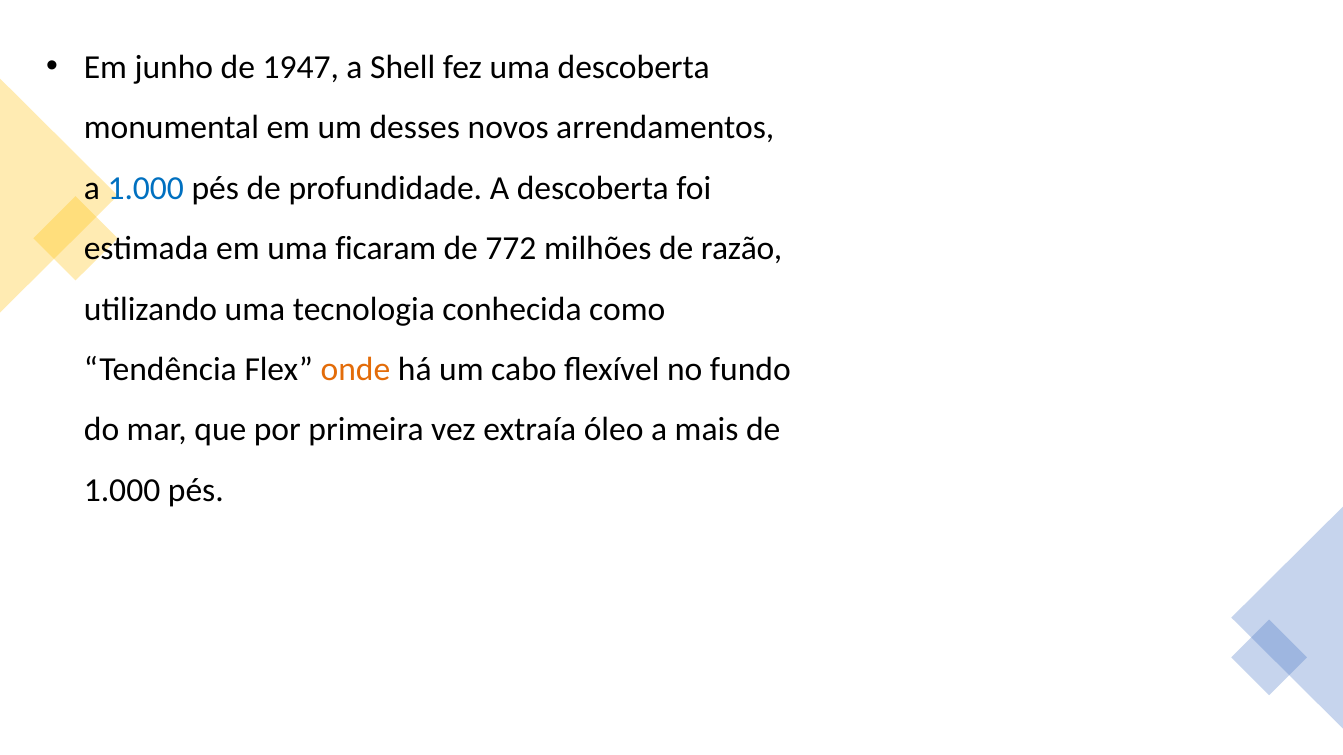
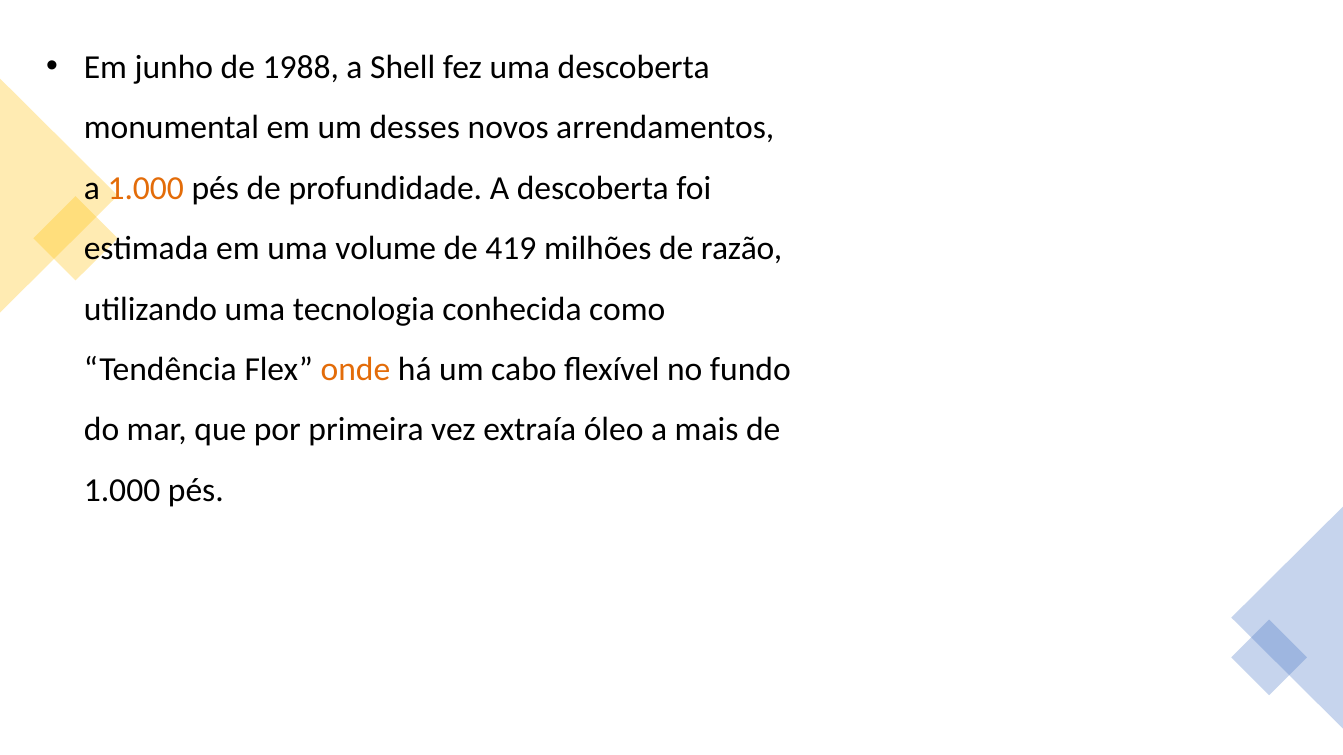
1947: 1947 -> 1988 (301, 68)
1.000 colour: blue -> orange (146, 188)
ficaram: ficaram -> volume (386, 249)
772: 772 -> 419 (511, 249)
